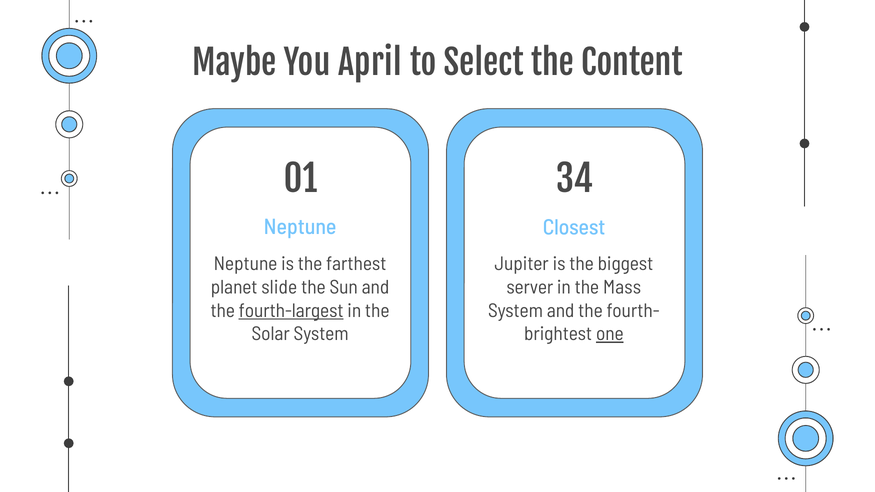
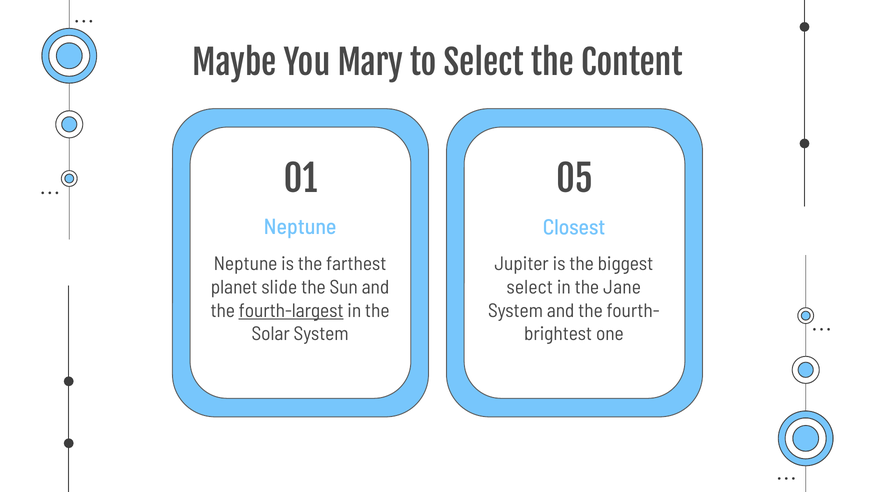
April: April -> Mary (370, 64)
34: 34 -> 05 (575, 180)
server: server -> select (530, 287)
Mass: Mass -> Jane (622, 287)
one underline: present -> none (610, 334)
